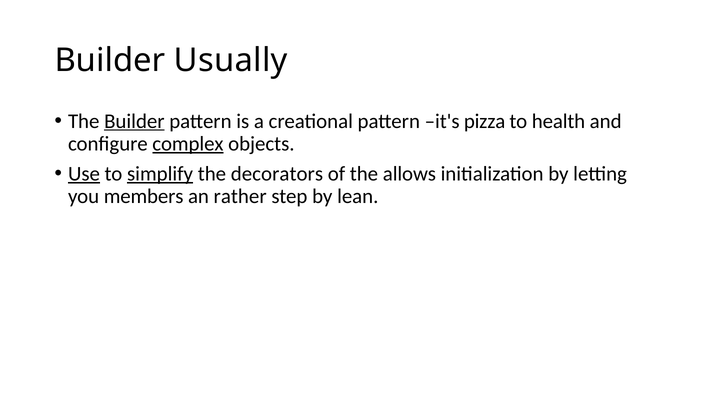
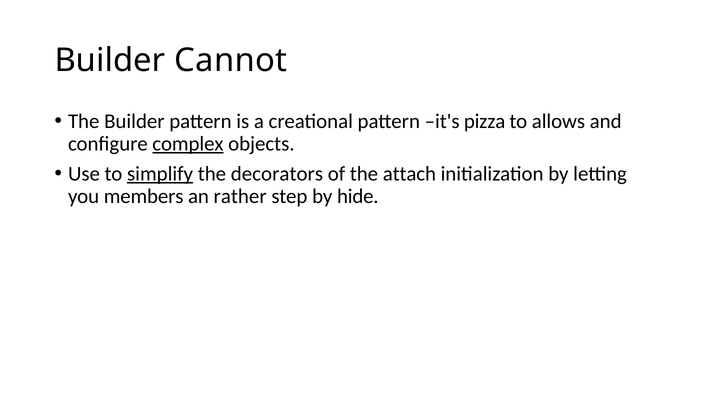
Usually: Usually -> Cannot (231, 60)
Builder underline: present -> none (134, 121)
health: health -> allows (558, 121)
Use underline: present -> none (84, 174)
allows: allows -> attach (409, 174)
lean: lean -> hide (358, 196)
